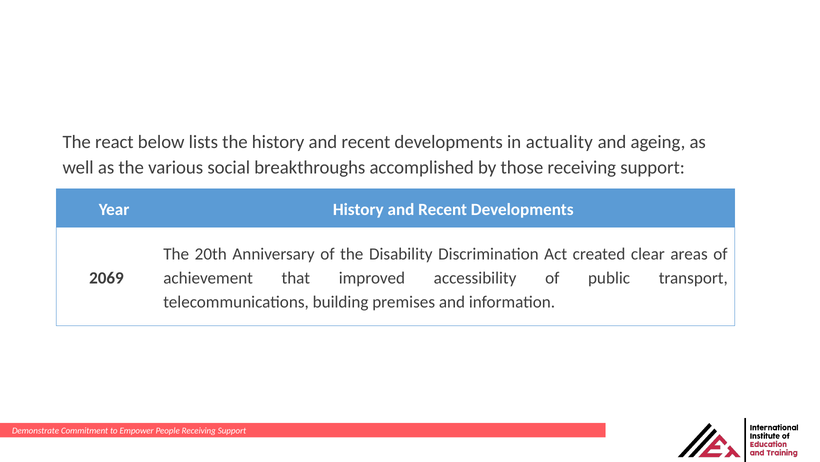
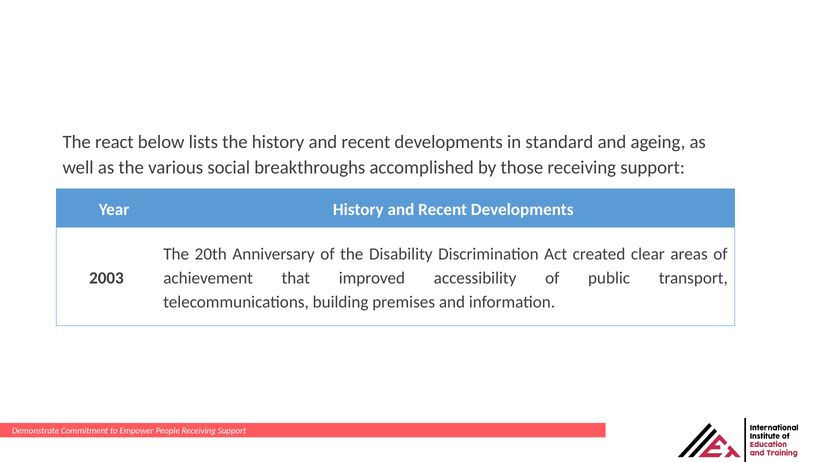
actuality: actuality -> standard (559, 142)
2069: 2069 -> 2003 (106, 278)
